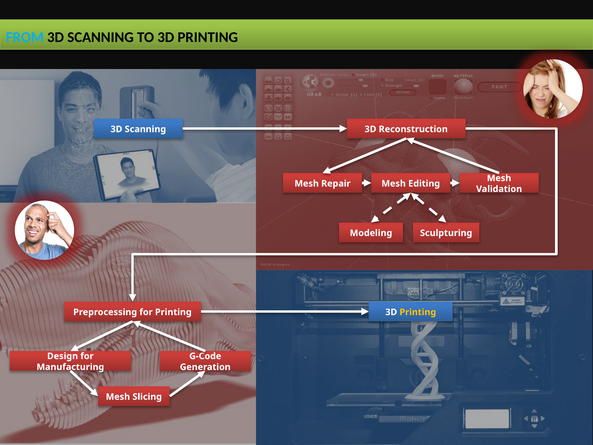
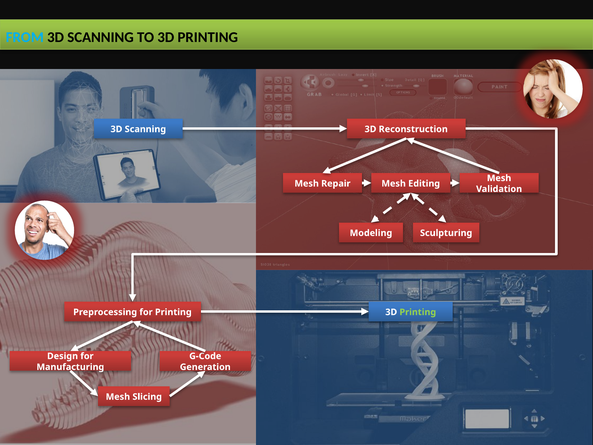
Printing colour: yellow -> light green (418, 312)
